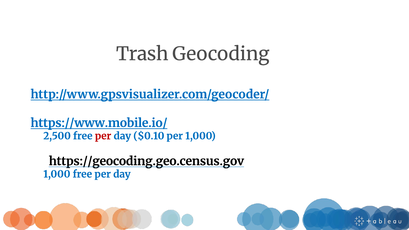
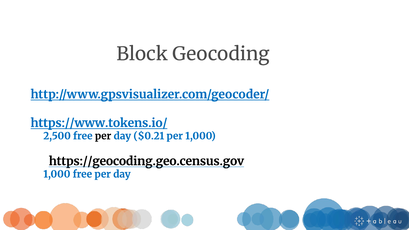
Trash: Trash -> Block (142, 54)
https://www.mobile.io/: https://www.mobile.io/ -> https://www.tokens.io/ (99, 123)
per colour: red -> black (103, 136)
$0.10: $0.10 -> $0.21 (149, 136)
